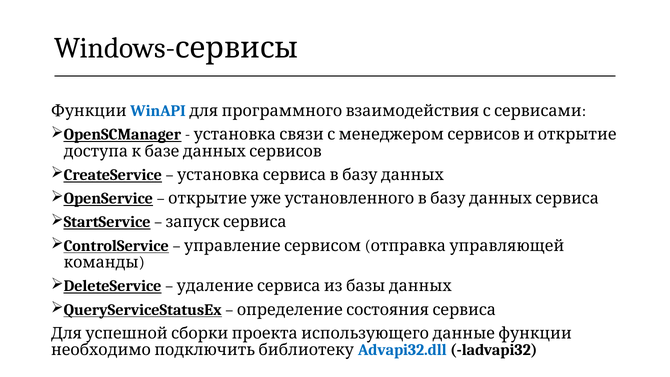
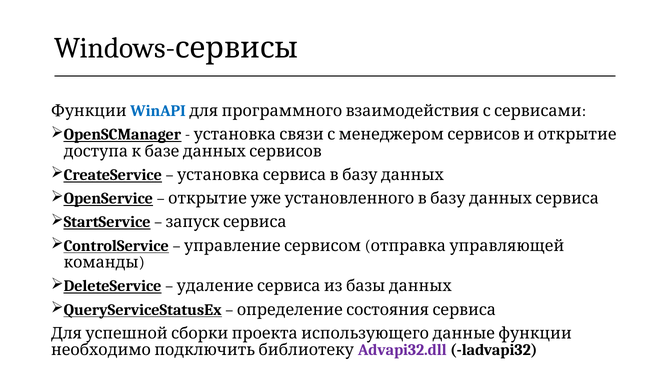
Advapi32.dll colour: blue -> purple (402, 350)
